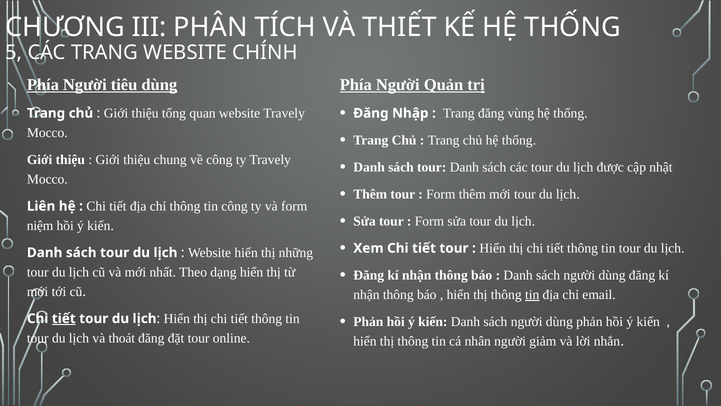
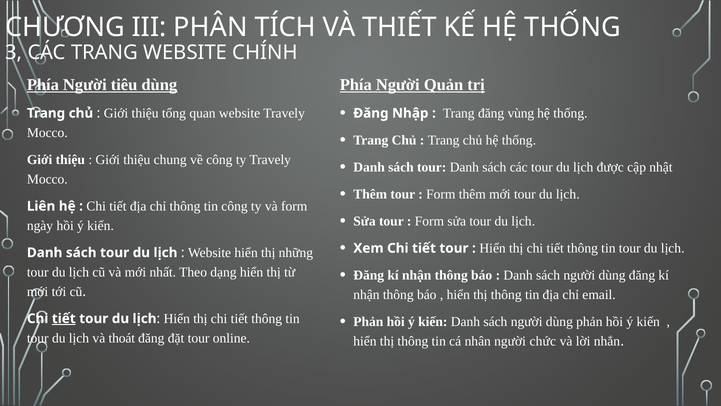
5: 5 -> 3 (14, 53)
niệm: niệm -> ngày (40, 225)
tin underline: present -> none (532, 294)
giảm: giảm -> chức (543, 341)
